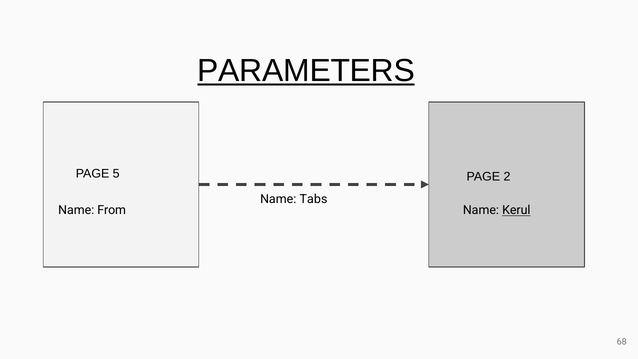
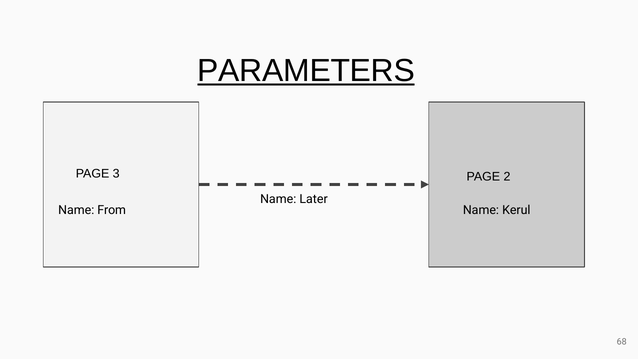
5: 5 -> 3 (116, 173)
Tabs: Tabs -> Later (314, 199)
Kerul underline: present -> none (516, 210)
